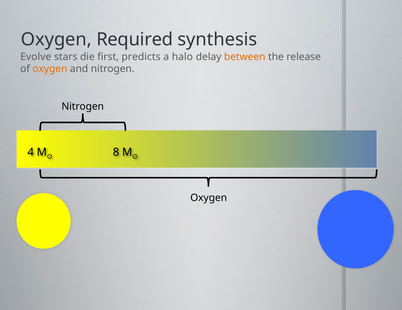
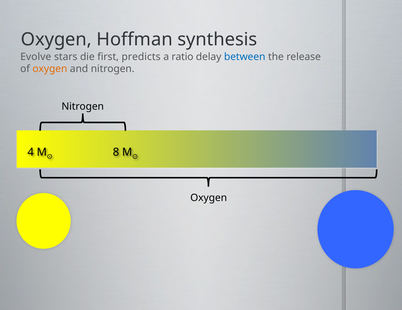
Required: Required -> Hoffman (135, 40)
halo: halo -> ratio (182, 57)
between colour: orange -> blue (245, 57)
